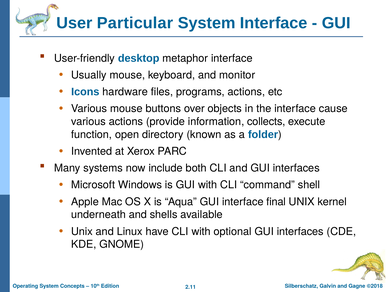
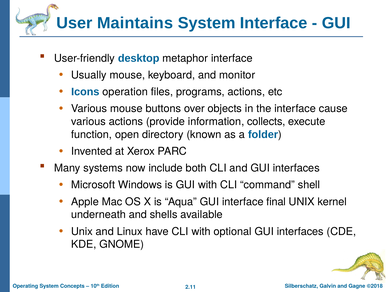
Particular: Particular -> Maintains (135, 23)
hardware: hardware -> operation (125, 92)
